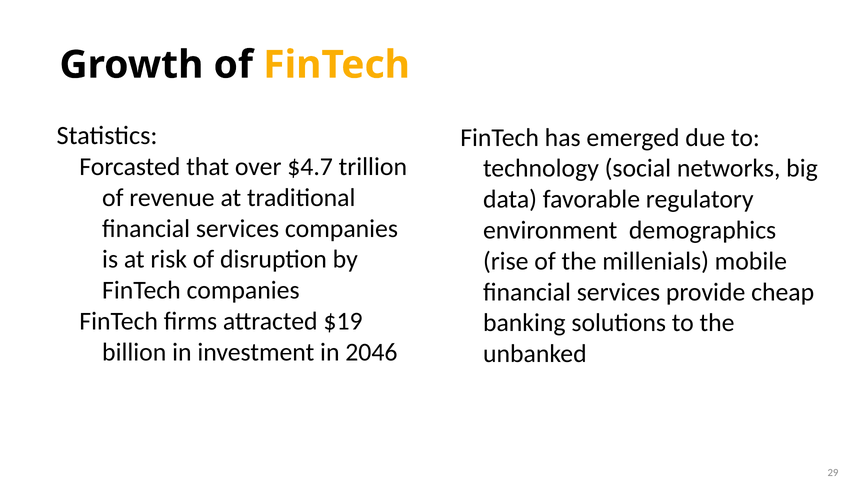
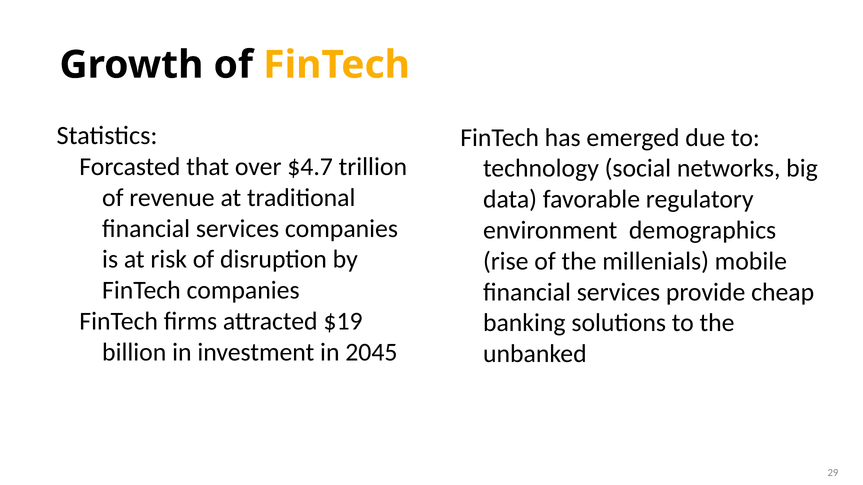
2046: 2046 -> 2045 (371, 352)
